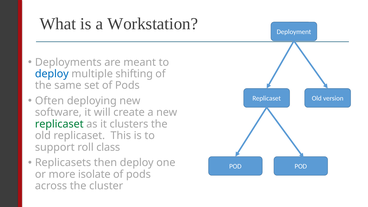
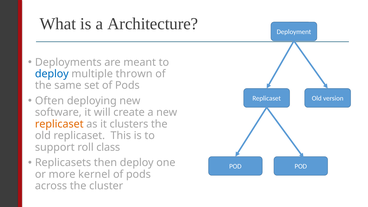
Workstation: Workstation -> Architecture (153, 24)
shifting: shifting -> thrown (134, 74)
replicaset colour: green -> orange (59, 124)
isolate: isolate -> kernel (94, 174)
